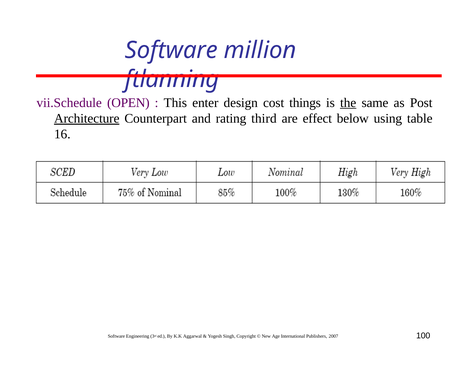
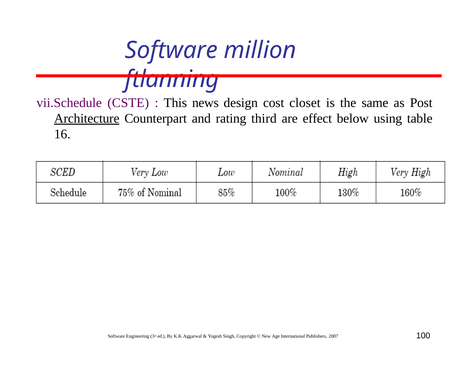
OPEN: OPEN -> CSTE (128, 102)
enter: enter -> news (205, 102)
things: things -> closet (305, 102)
the underline: present -> none (348, 102)
